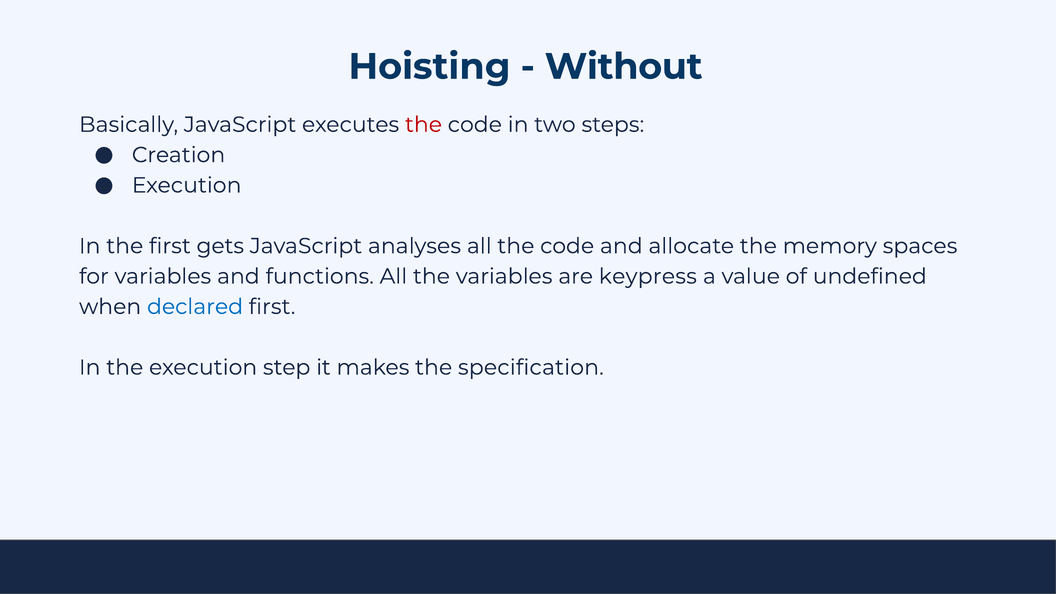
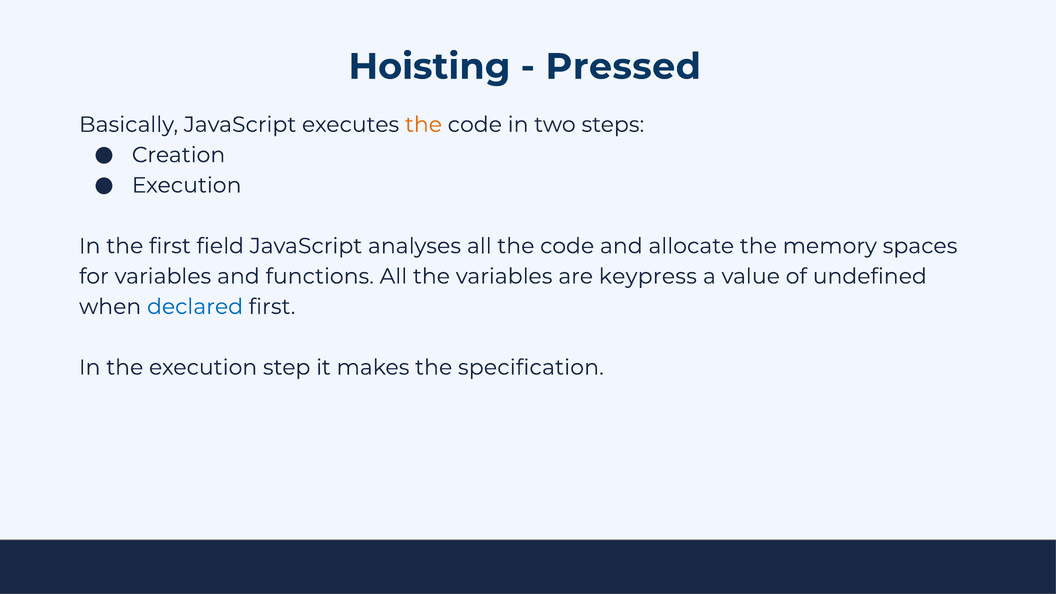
Without: Without -> Pressed (623, 67)
the colour: red -> orange (424, 125)
gets: gets -> field (220, 246)
